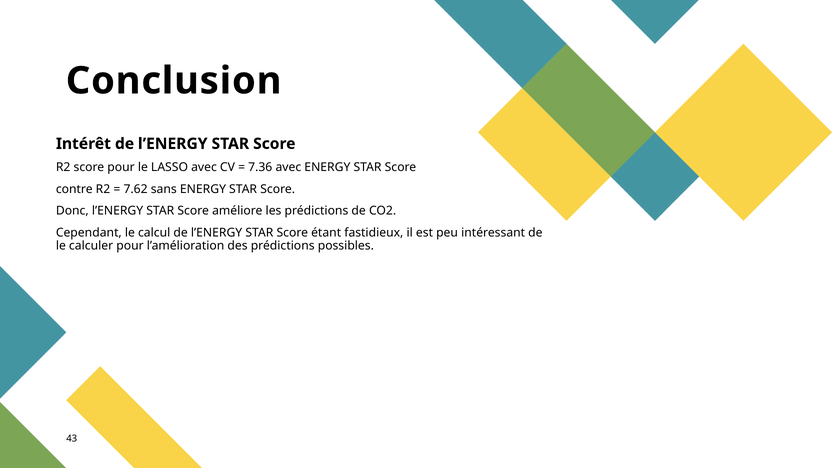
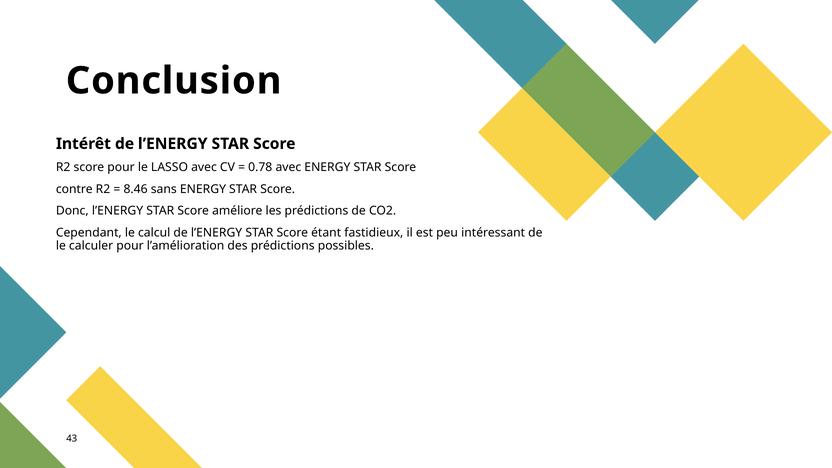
7.36: 7.36 -> 0.78 (260, 167)
7.62: 7.62 -> 8.46 (136, 189)
